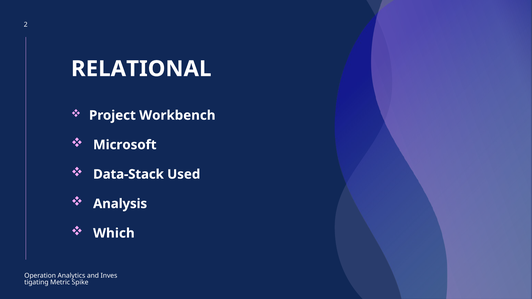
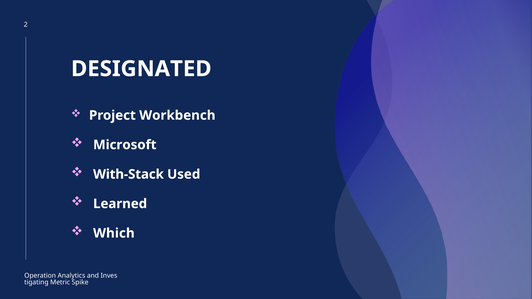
RELATIONAL: RELATIONAL -> DESIGNATED (141, 69)
Data-Stack: Data-Stack -> With-Stack (128, 174)
Analysis: Analysis -> Learned (120, 204)
